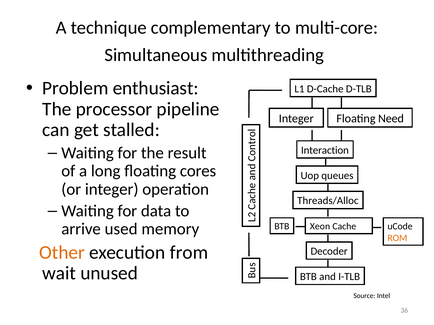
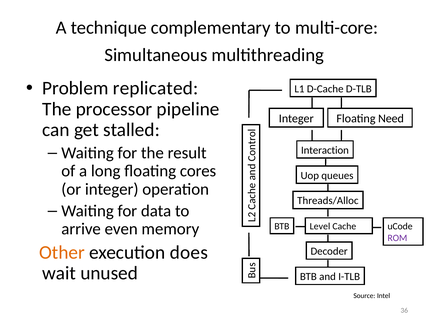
enthusiast: enthusiast -> replicated (156, 88)
used: used -> even (121, 229)
Xeon: Xeon -> Level (320, 227)
ROM colour: orange -> purple (397, 238)
from: from -> does (189, 253)
